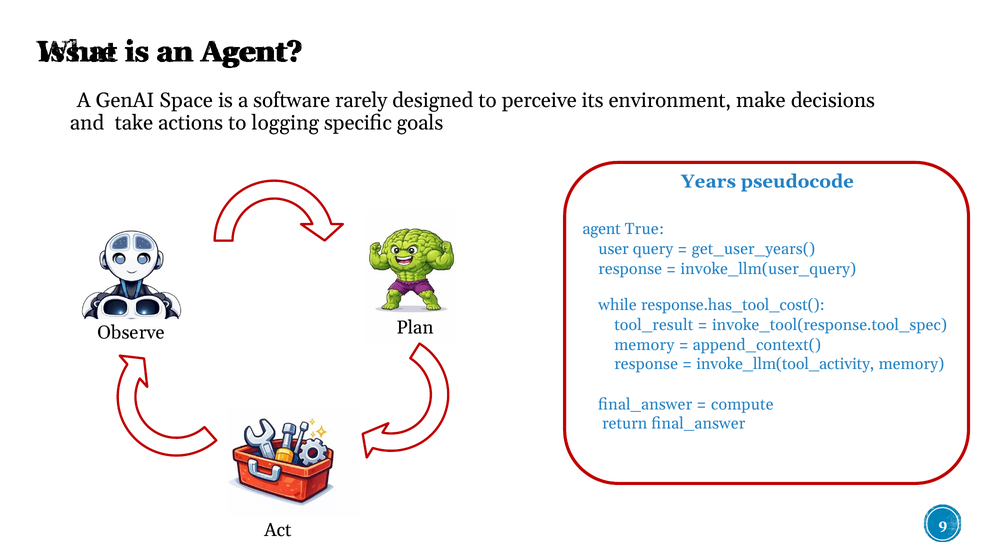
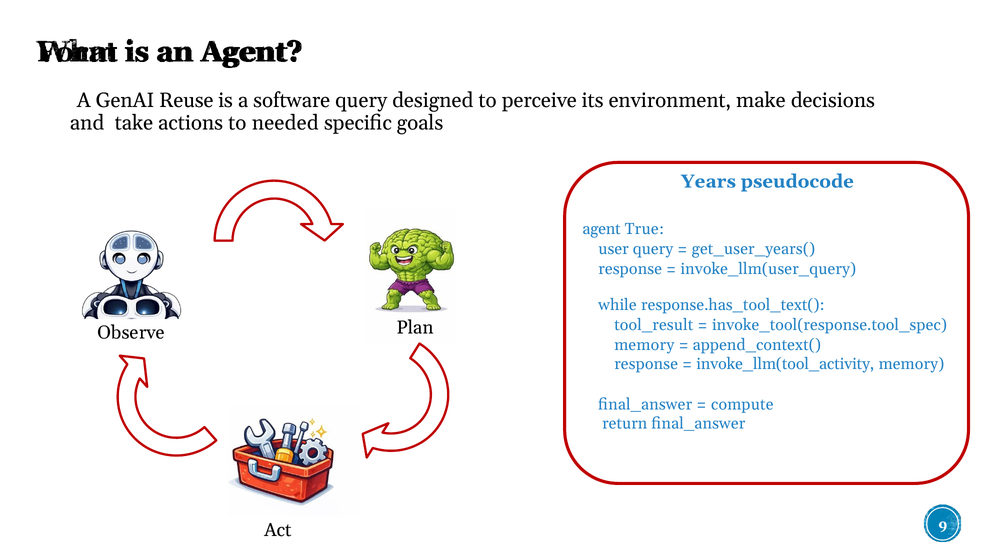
Issue: Issue -> Form (77, 52)
Space: Space -> Reuse (186, 101)
software rarely: rarely -> query (361, 101)
logging: logging -> needed (285, 123)
response.has_tool_cost(: response.has_tool_cost( -> response.has_tool_text( (733, 305)
